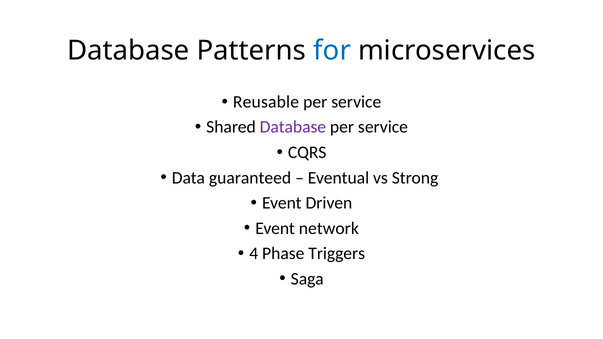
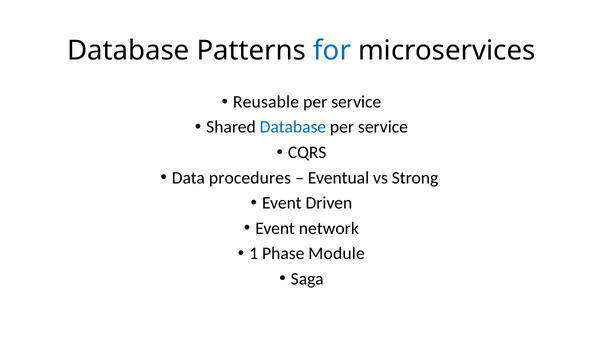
Database colour: purple -> blue (293, 127)
guaranteed: guaranteed -> procedures (250, 178)
4: 4 -> 1 (254, 254)
Triggers: Triggers -> Module (337, 254)
